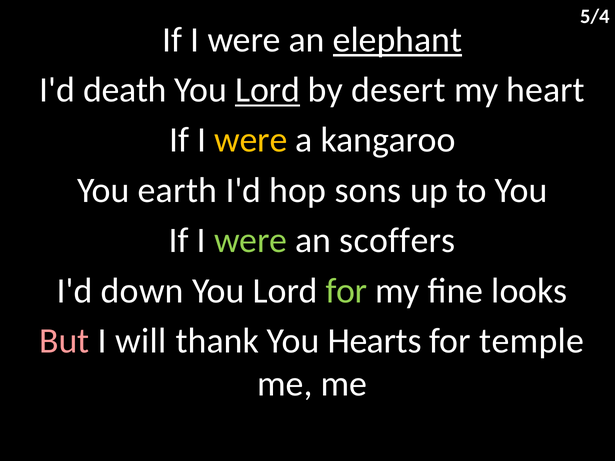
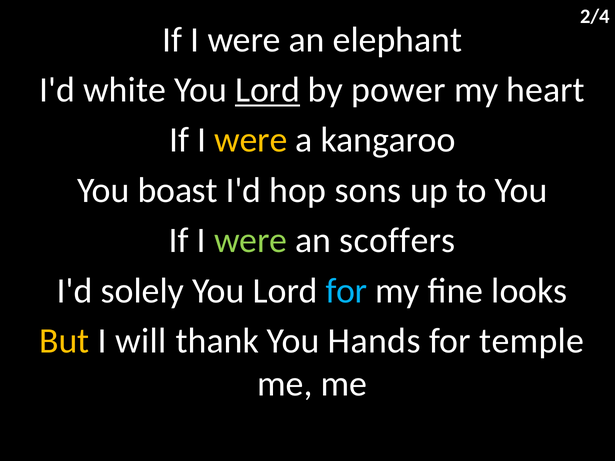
5/4: 5/4 -> 2/4 (595, 17)
elephant underline: present -> none (397, 40)
death: death -> white (125, 90)
desert: desert -> power (398, 90)
earth: earth -> boast (178, 190)
down: down -> solely (142, 291)
for colour: light green -> light blue (347, 291)
But colour: pink -> yellow (64, 341)
Hearts: Hearts -> Hands (374, 341)
